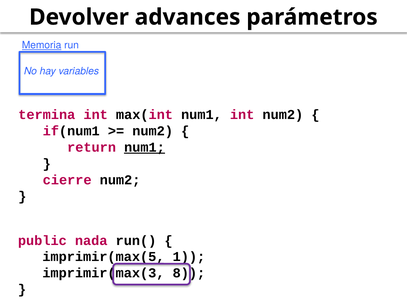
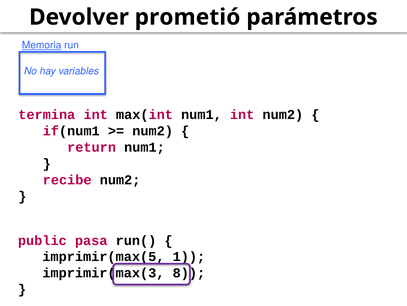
advances: advances -> prometió (188, 17)
num1 underline: present -> none (144, 147)
cierre: cierre -> recibe (67, 180)
nada: nada -> pasa (91, 240)
